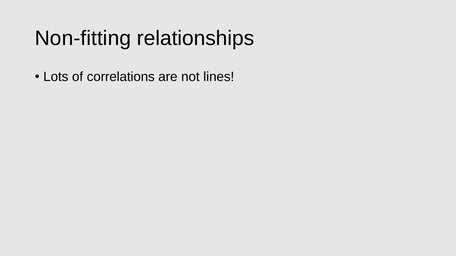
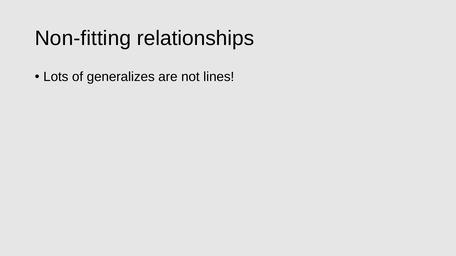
correlations: correlations -> generalizes (121, 77)
